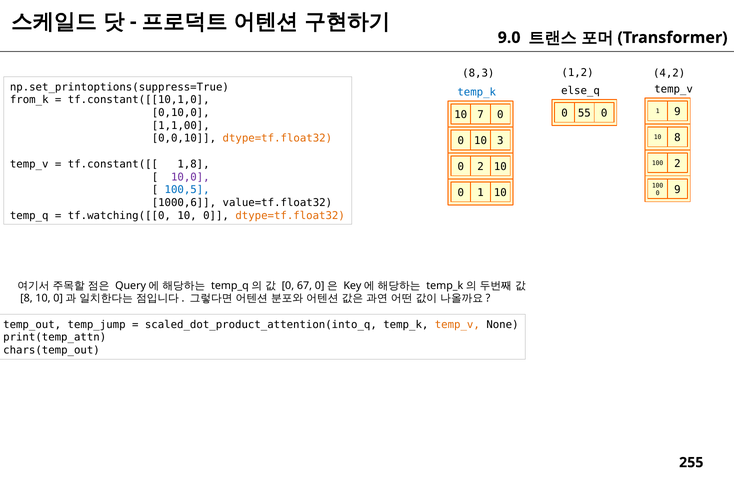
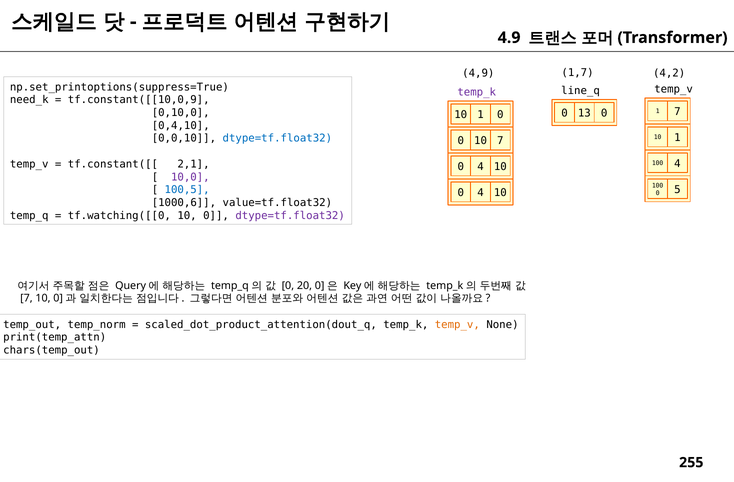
9.0: 9.0 -> 4.9 (509, 38)
1,2: 1,2 -> 1,7 (578, 73)
8,3: 8,3 -> 4,9 (478, 73)
else_q: else_q -> line_q (581, 91)
temp_k colour: blue -> purple (477, 92)
from_k: from_k -> need_k (29, 100)
tf.constant([[10,1,0: tf.constant([[10,1,0 -> tf.constant([[10,0,9 (139, 100)
55: 55 -> 13 (584, 113)
1 9: 9 -> 7 (677, 112)
7: 7 -> 1 (481, 115)
1,1,00: 1,1,00 -> 0,4,10 (181, 126)
dtype=tf.float32 colour: orange -> blue (277, 138)
8: 8 -> 1 (677, 138)
10 3: 3 -> 7 (500, 141)
1,8: 1,8 -> 2,1 (193, 164)
100 2: 2 -> 4 (677, 164)
2: 2 -> 4 (481, 167)
1: 1 -> 4 (481, 193)
0 9: 9 -> 5 (677, 190)
dtype=tf.float32 colour: orange -> purple (290, 216)
67: 67 -> 20 (304, 286)
8: 8 -> 7 (26, 298)
temp_jump: temp_jump -> temp_norm (97, 325)
scaled_dot_product_attention(into_q: scaled_dot_product_attention(into_q -> scaled_dot_product_attention(dout_q (261, 325)
